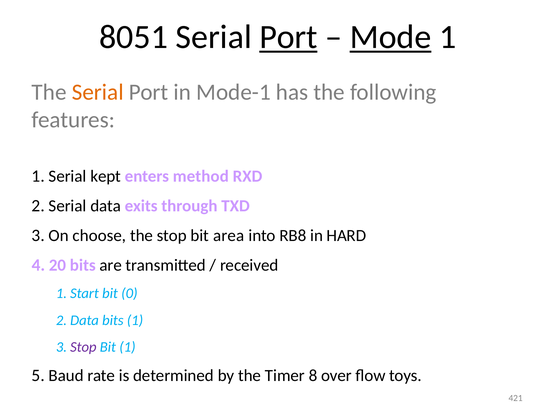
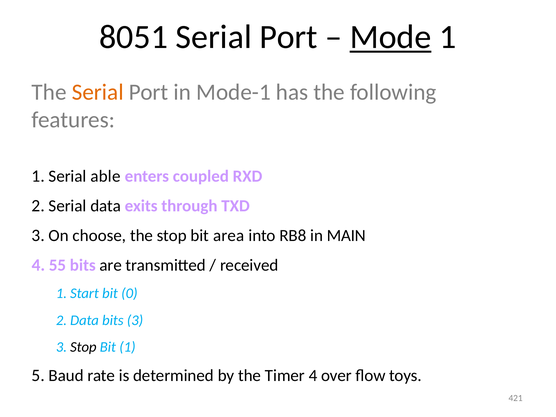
Port underline: present -> none (289, 37)
kept: kept -> able (106, 176)
method: method -> coupled (201, 176)
HARD: HARD -> MAIN (346, 236)
20: 20 -> 55 (57, 265)
bits 1: 1 -> 3 (135, 320)
Stop colour: purple -> black (83, 347)
Timer 8: 8 -> 4 (313, 375)
